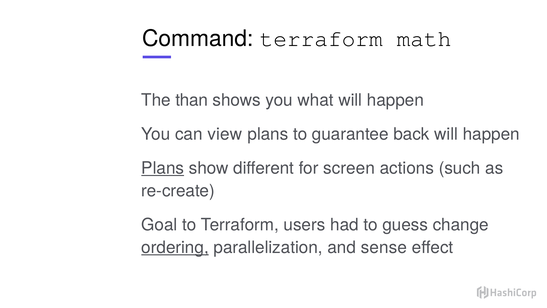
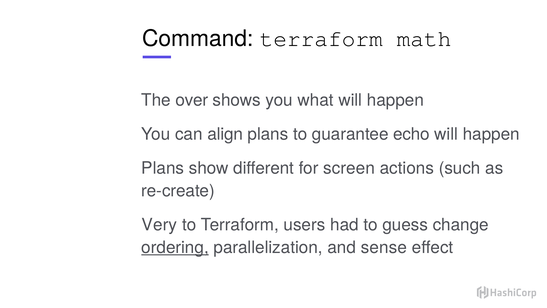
than: than -> over (192, 100)
view: view -> align (225, 134)
back: back -> echo (411, 134)
Plans underline: present -> none (163, 168)
Goal: Goal -> Very (159, 225)
